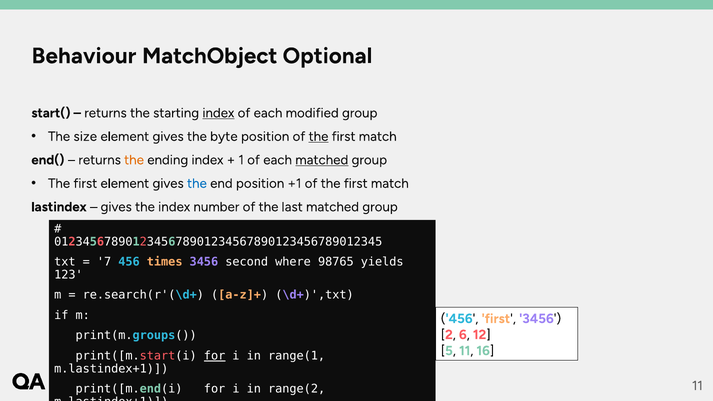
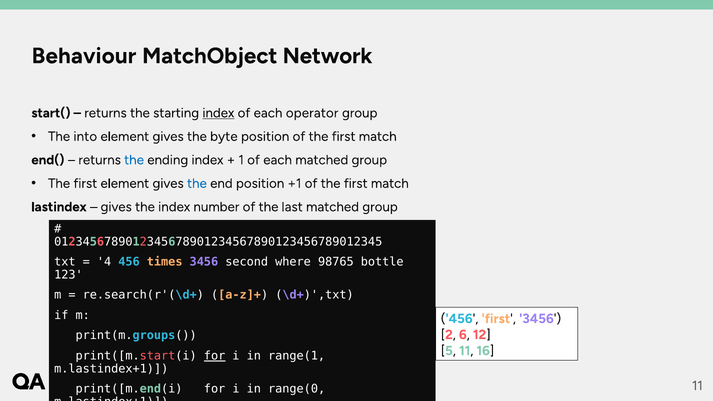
Optional: Optional -> Network (328, 56)
modified: modified -> operator (312, 113)
size: size -> into (85, 136)
the underline: present -> none (318, 136)
the colour: orange -> blue (134, 160)
matched underline: present -> none (322, 160)
7: 7 -> 4 (104, 262)
yields: yields -> bottle (382, 262)
range(2: range(2 -> range(0 (297, 389)
